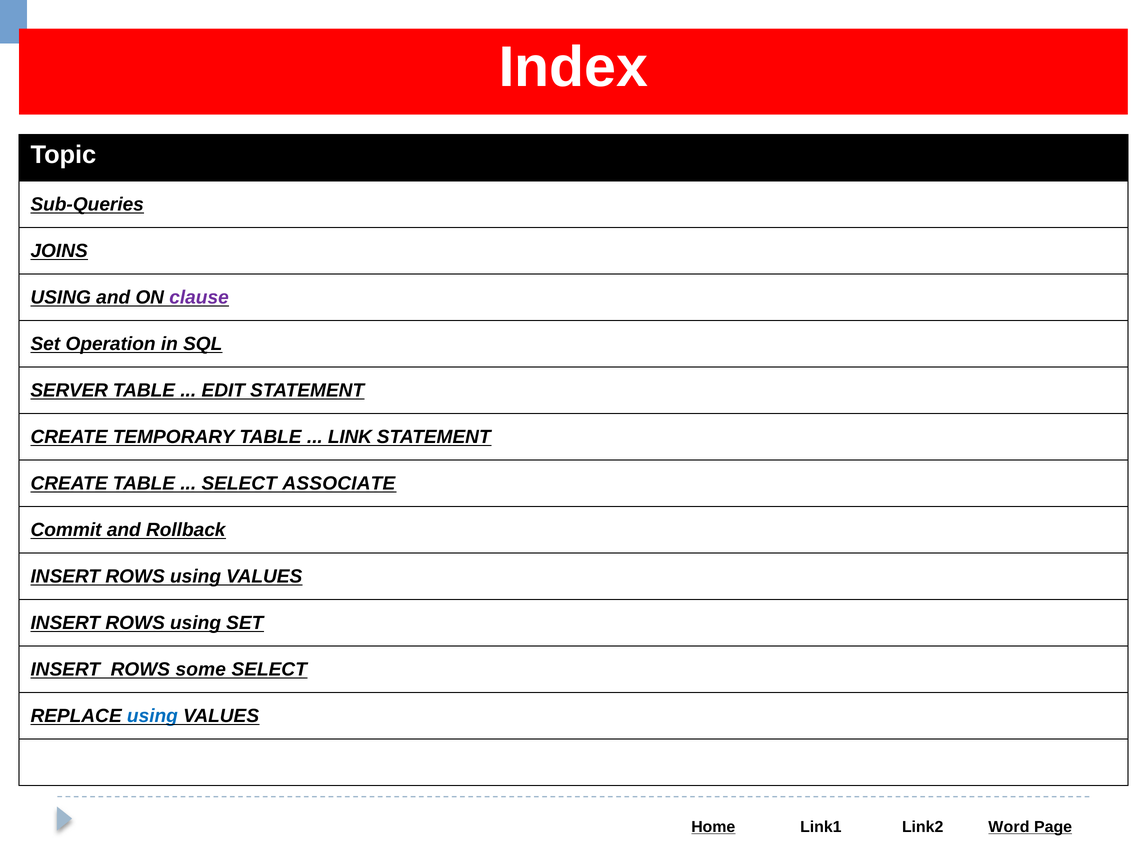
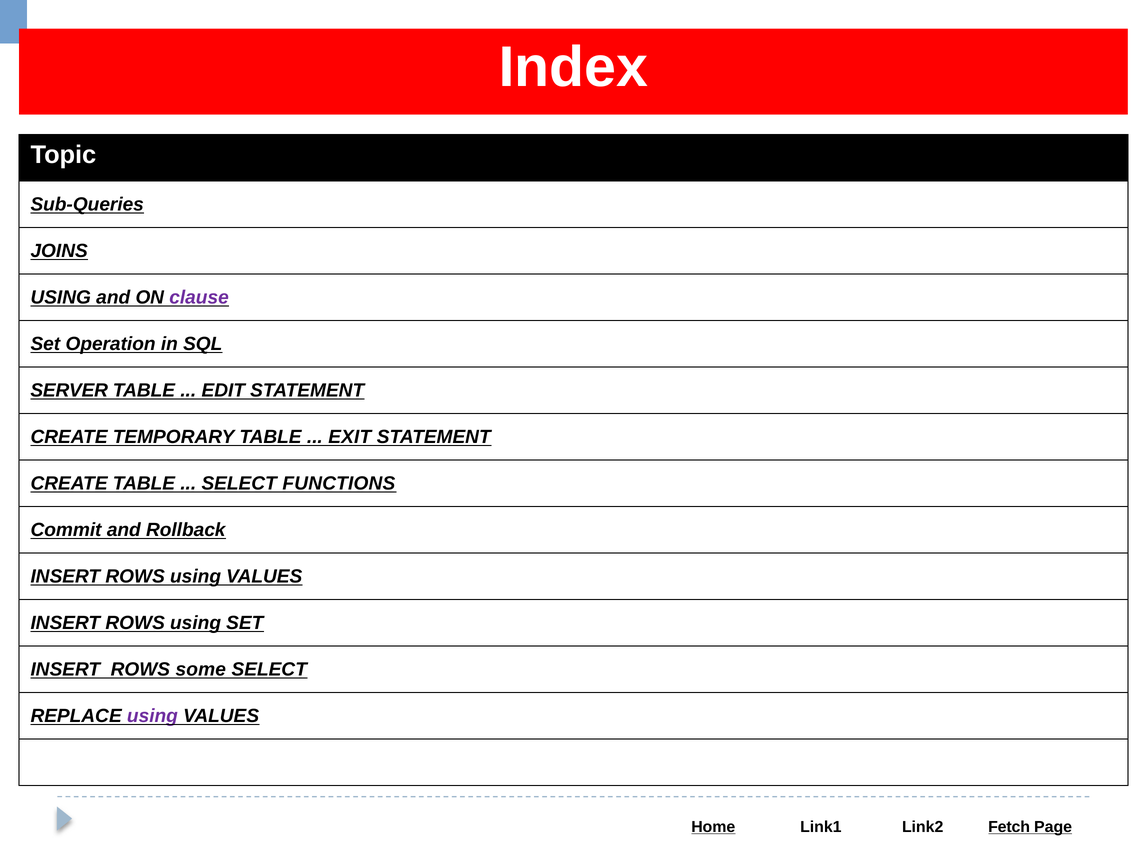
LINK: LINK -> EXIT (350, 437)
ASSOCIATE: ASSOCIATE -> FUNCTIONS (339, 484)
using colour: blue -> purple (152, 716)
Word: Word -> Fetch (1009, 827)
